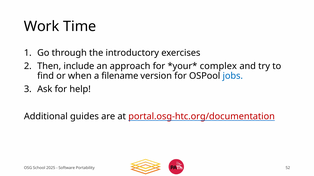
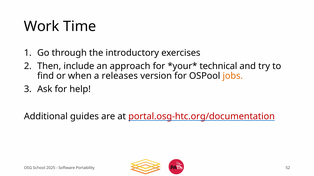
complex: complex -> technical (218, 66)
filename: filename -> releases (120, 76)
jobs colour: blue -> orange (233, 76)
